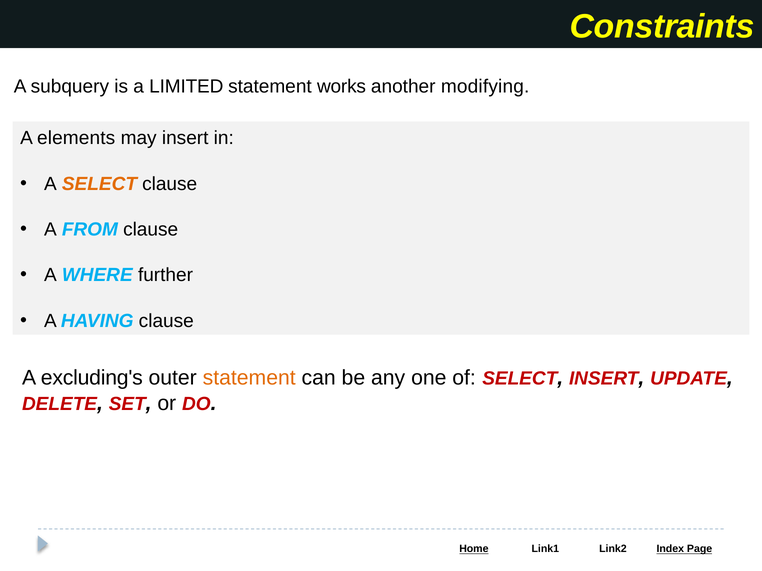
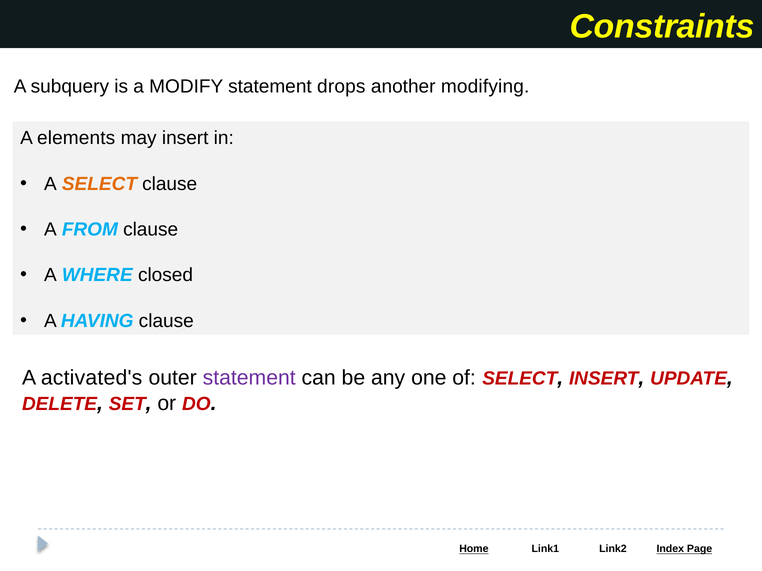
LIMITED: LIMITED -> MODIFY (186, 86)
works: works -> drops (341, 86)
further: further -> closed (166, 275)
excluding's: excluding's -> activated's (92, 378)
statement colour: orange -> purple (249, 378)
